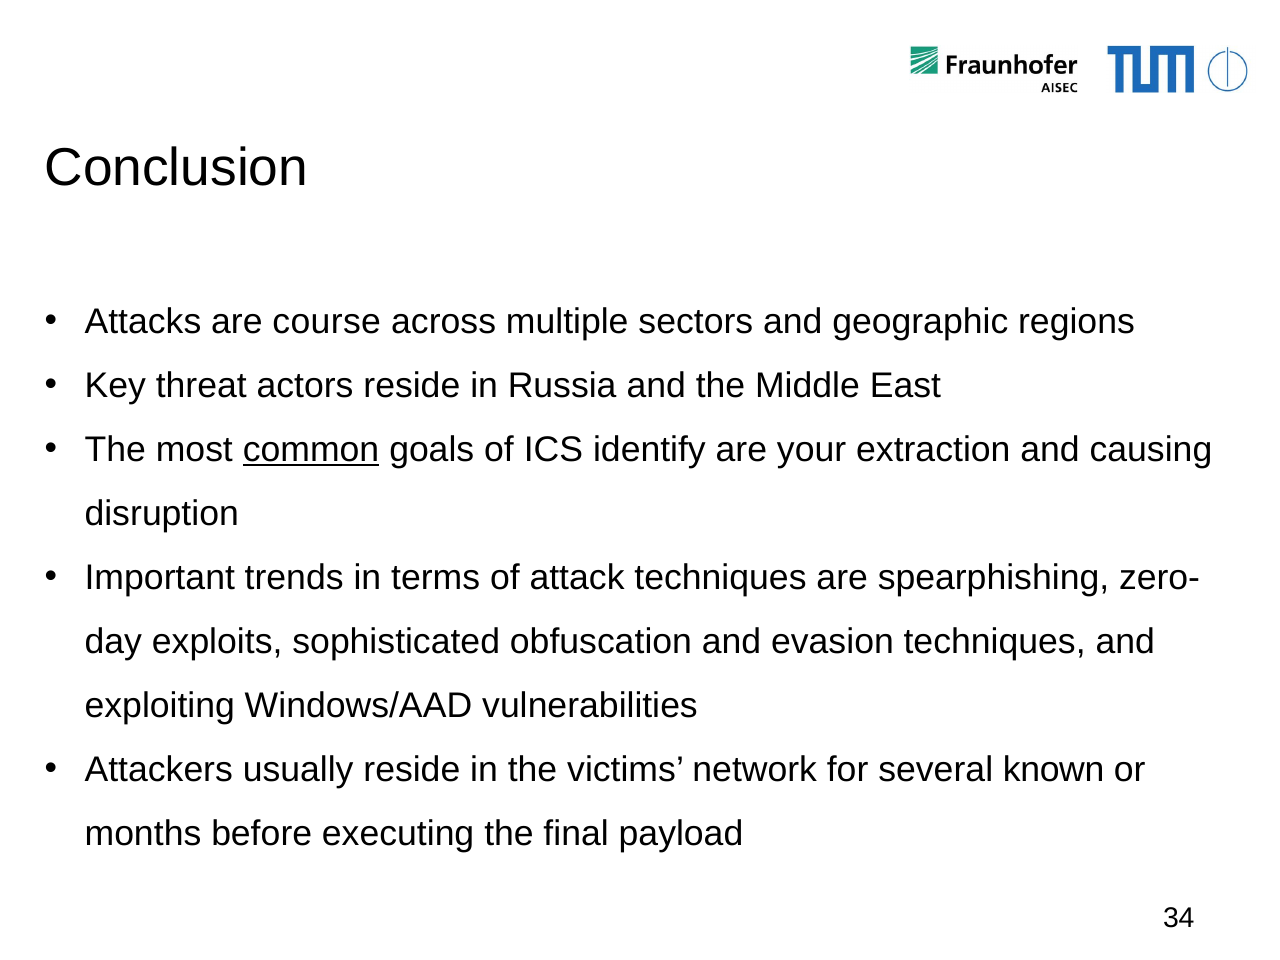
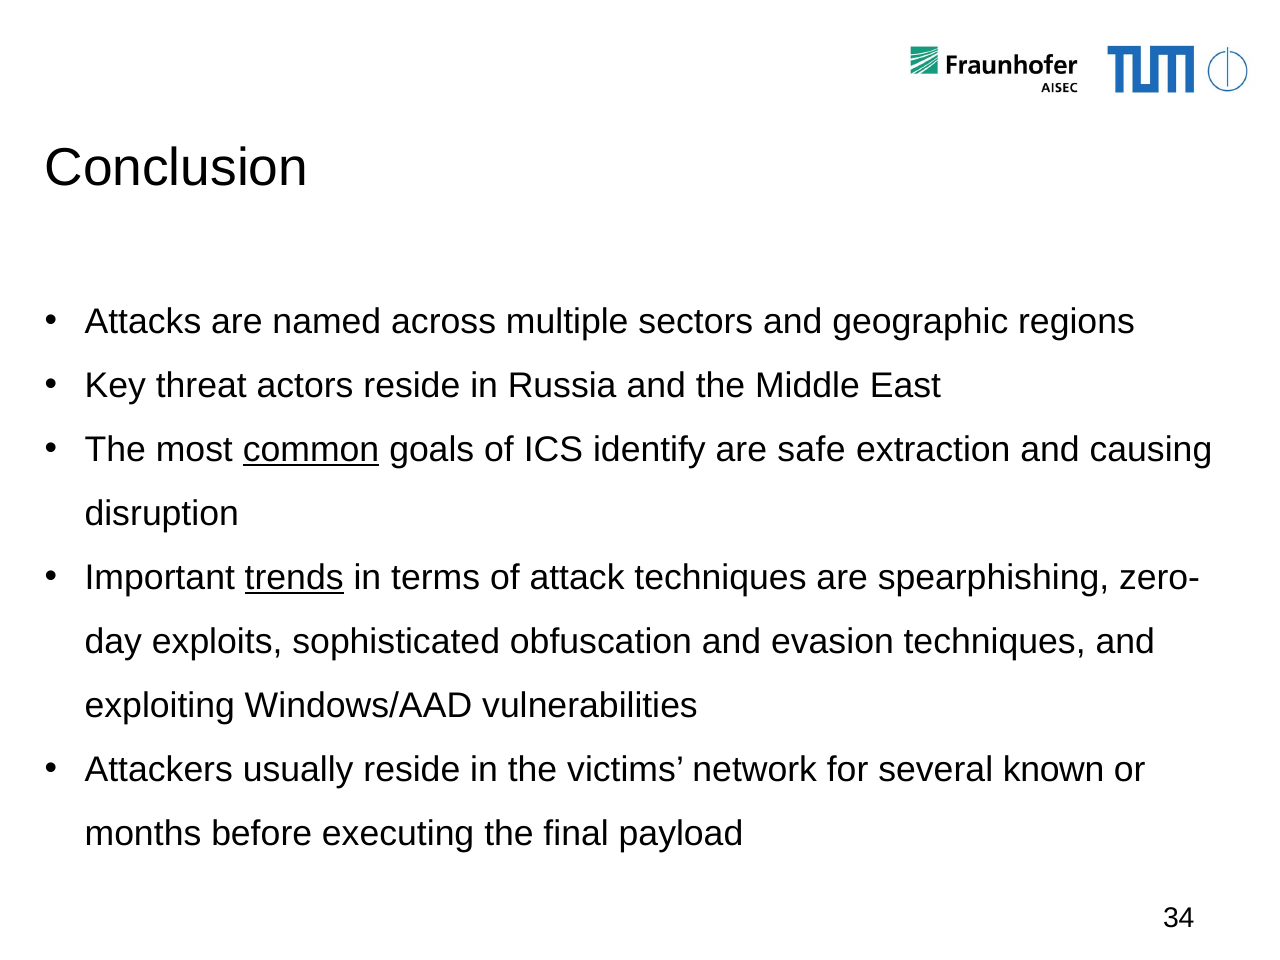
course: course -> named (327, 322)
your: your -> safe (811, 450)
trends underline: none -> present (294, 578)
